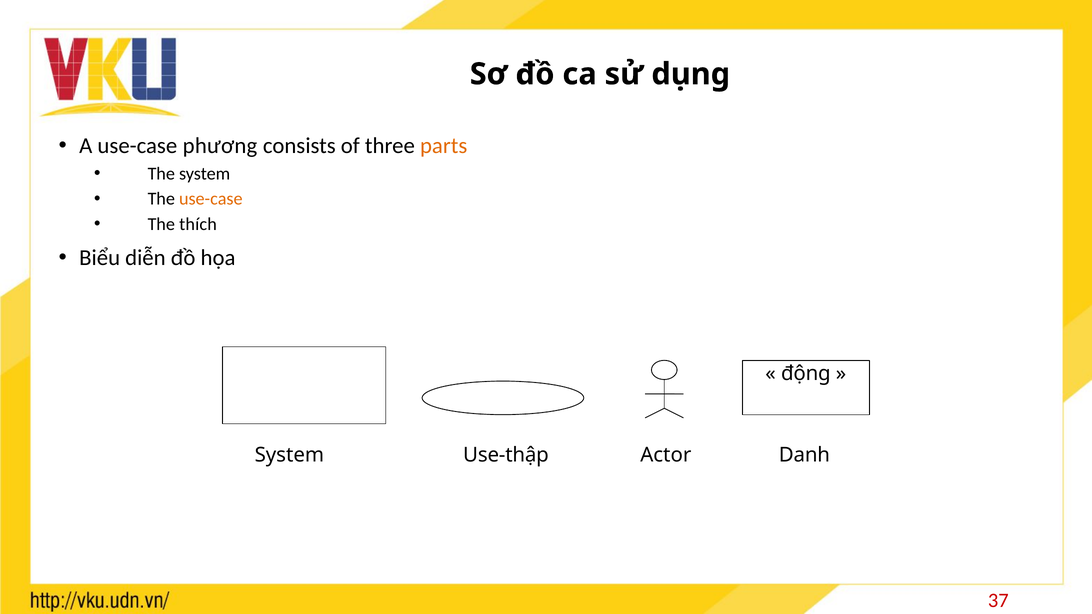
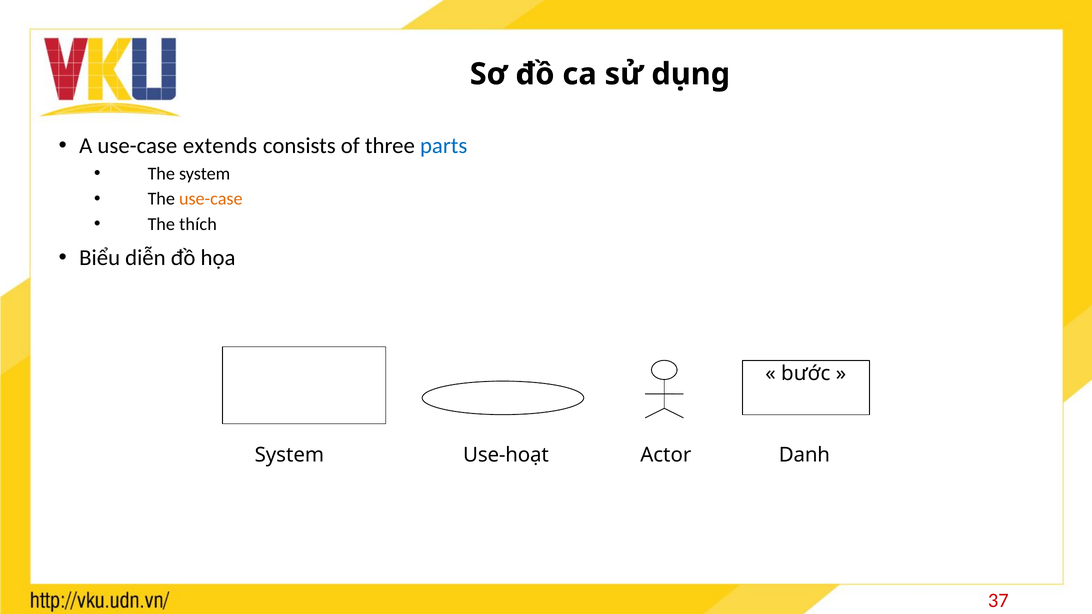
phương: phương -> extends (220, 146)
parts colour: orange -> blue (444, 146)
động: động -> bước (806, 374)
Use-thập: Use-thập -> Use-hoạt (506, 455)
